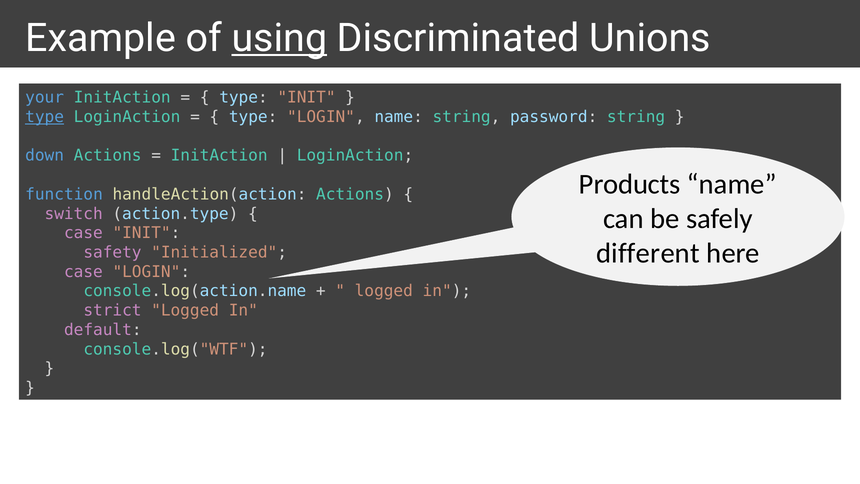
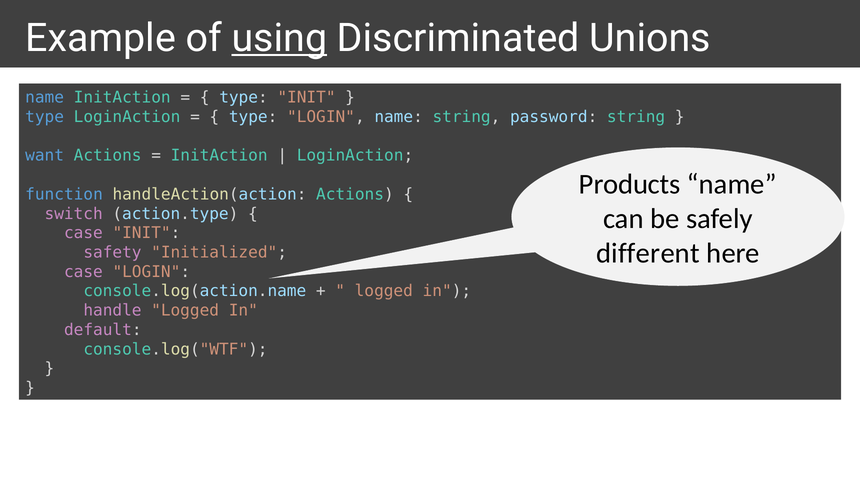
your: your -> name (45, 98)
type underline: present -> none (45, 117)
down: down -> want (45, 156)
strict: strict -> handle (112, 310)
